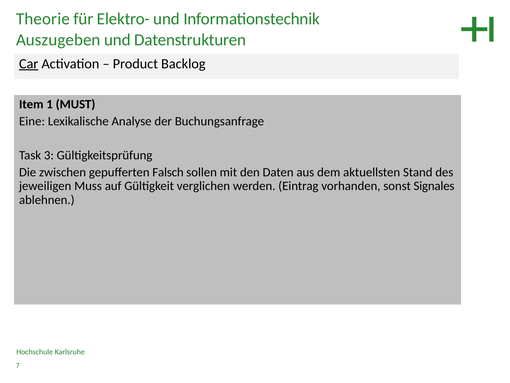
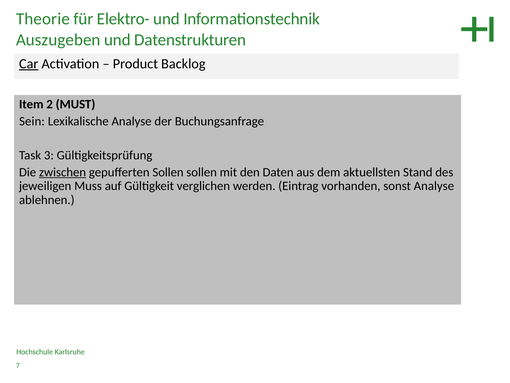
1: 1 -> 2 (50, 104)
Eine: Eine -> Sein (32, 121)
zwischen underline: none -> present (63, 172)
gepufferten Falsch: Falsch -> Sollen (168, 172)
sonst Signales: Signales -> Analyse (434, 186)
